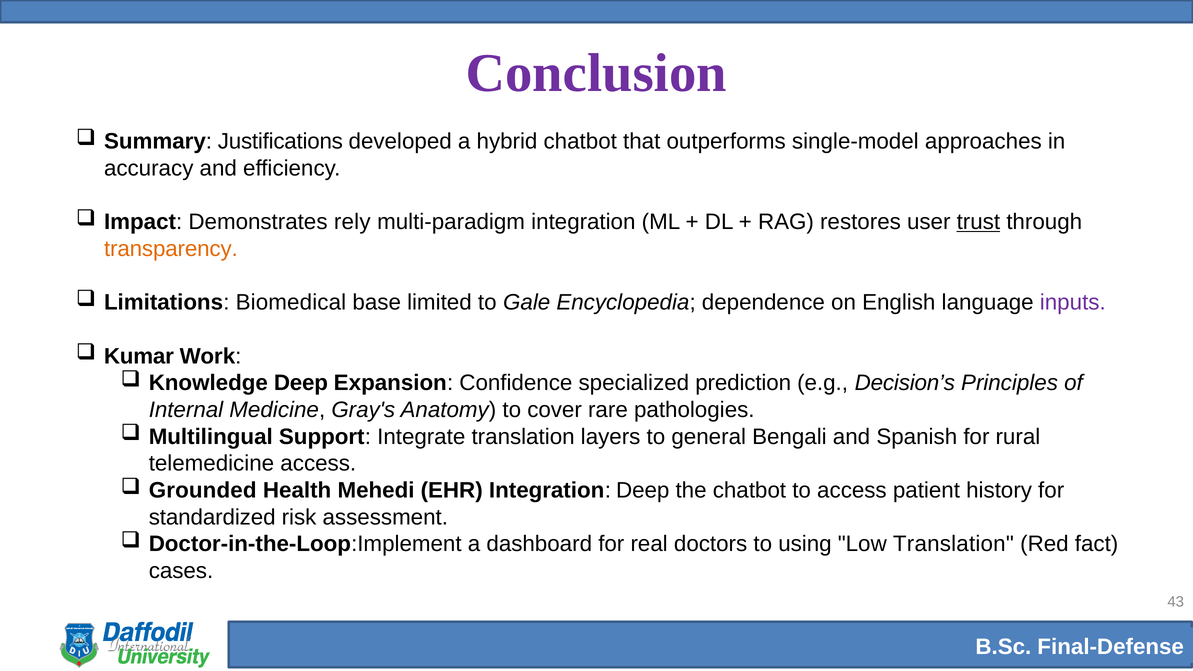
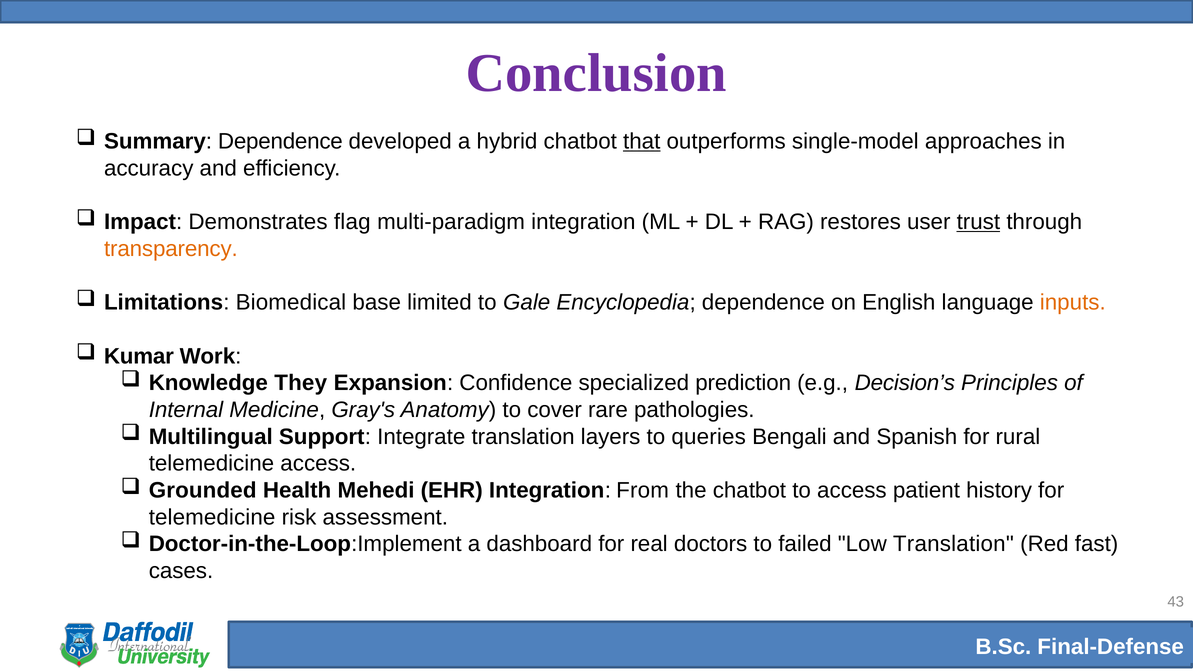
Summary Justifications: Justifications -> Dependence (280, 141)
that underline: none -> present (642, 141)
rely: rely -> flag (352, 222)
inputs colour: purple -> orange (1073, 303)
Knowledge Deep: Deep -> They (301, 383)
general: general -> queries (709, 437)
Integration Deep: Deep -> From (643, 490)
standardized: standardized -> telemedicine (212, 517)
using: using -> failed (805, 544)
fact: fact -> fast (1097, 544)
